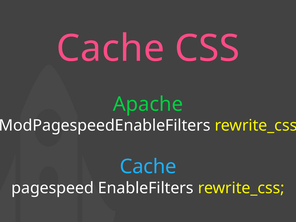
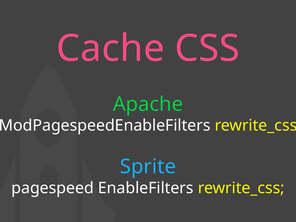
Cache: Cache -> Sprite (148, 167)
